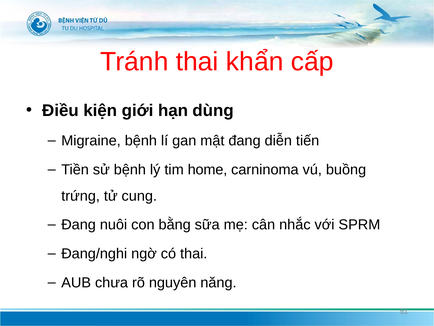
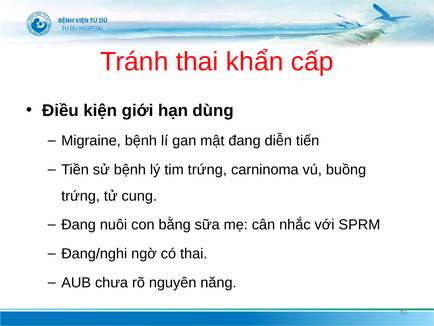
tim home: home -> trứng (207, 170)
